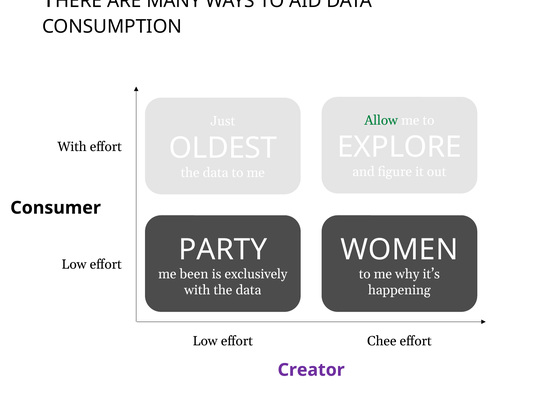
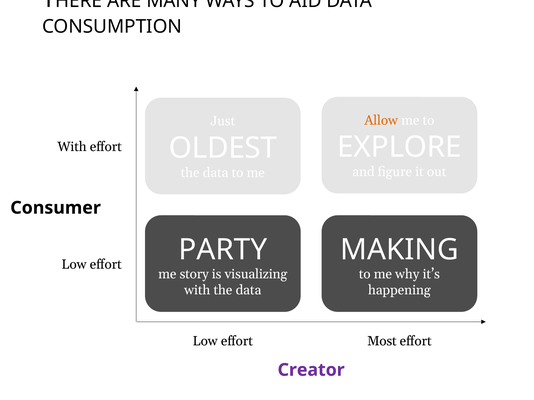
Allow colour: green -> orange (381, 120)
WOMEN: WOMEN -> MAKING (399, 250)
been: been -> story (194, 275)
exclusively: exclusively -> visualizing (256, 275)
Chee: Chee -> Most (382, 342)
